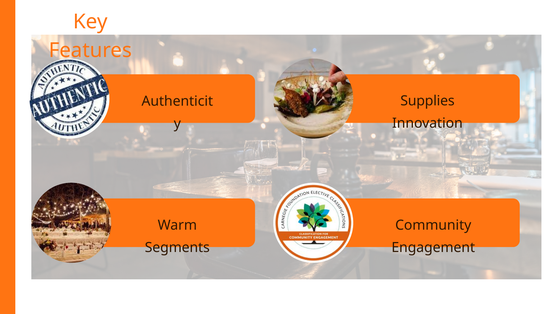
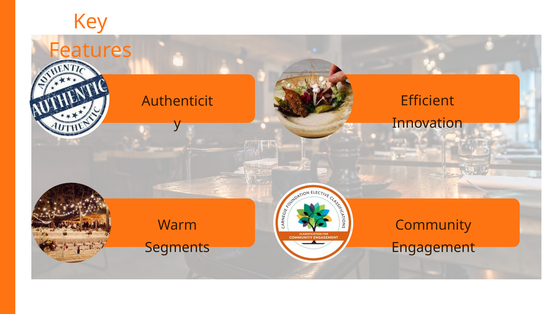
Supplies: Supplies -> Efficient (427, 101)
